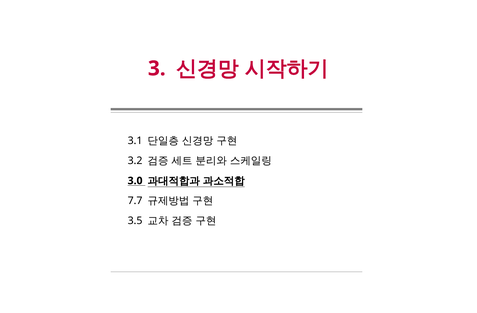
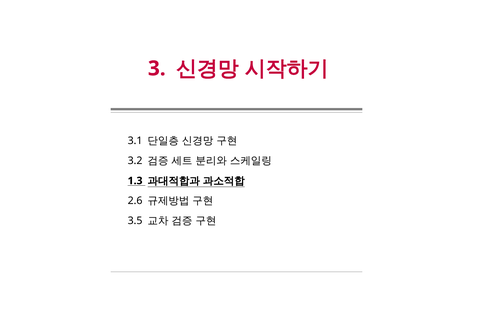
3.0: 3.0 -> 1.3 (135, 181)
7.7: 7.7 -> 2.6 (135, 201)
